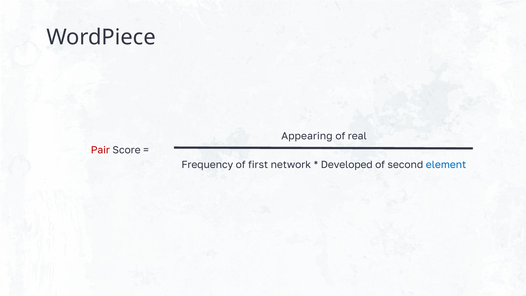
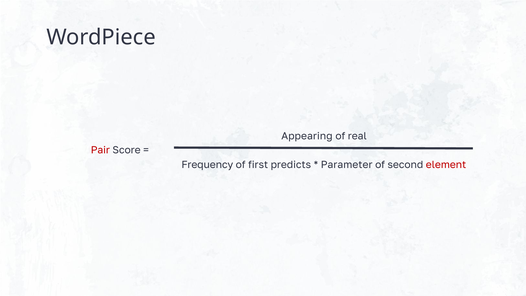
network: network -> predicts (291, 165)
Developed: Developed -> Parameter (347, 165)
element colour: blue -> red (446, 165)
